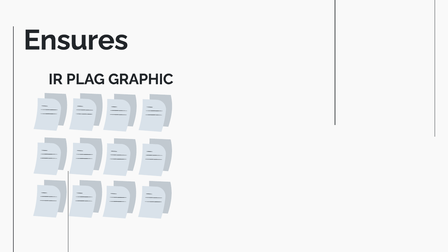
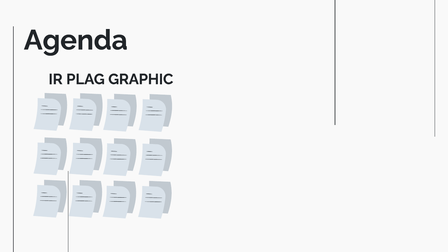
Ensures: Ensures -> Agenda (76, 40)
